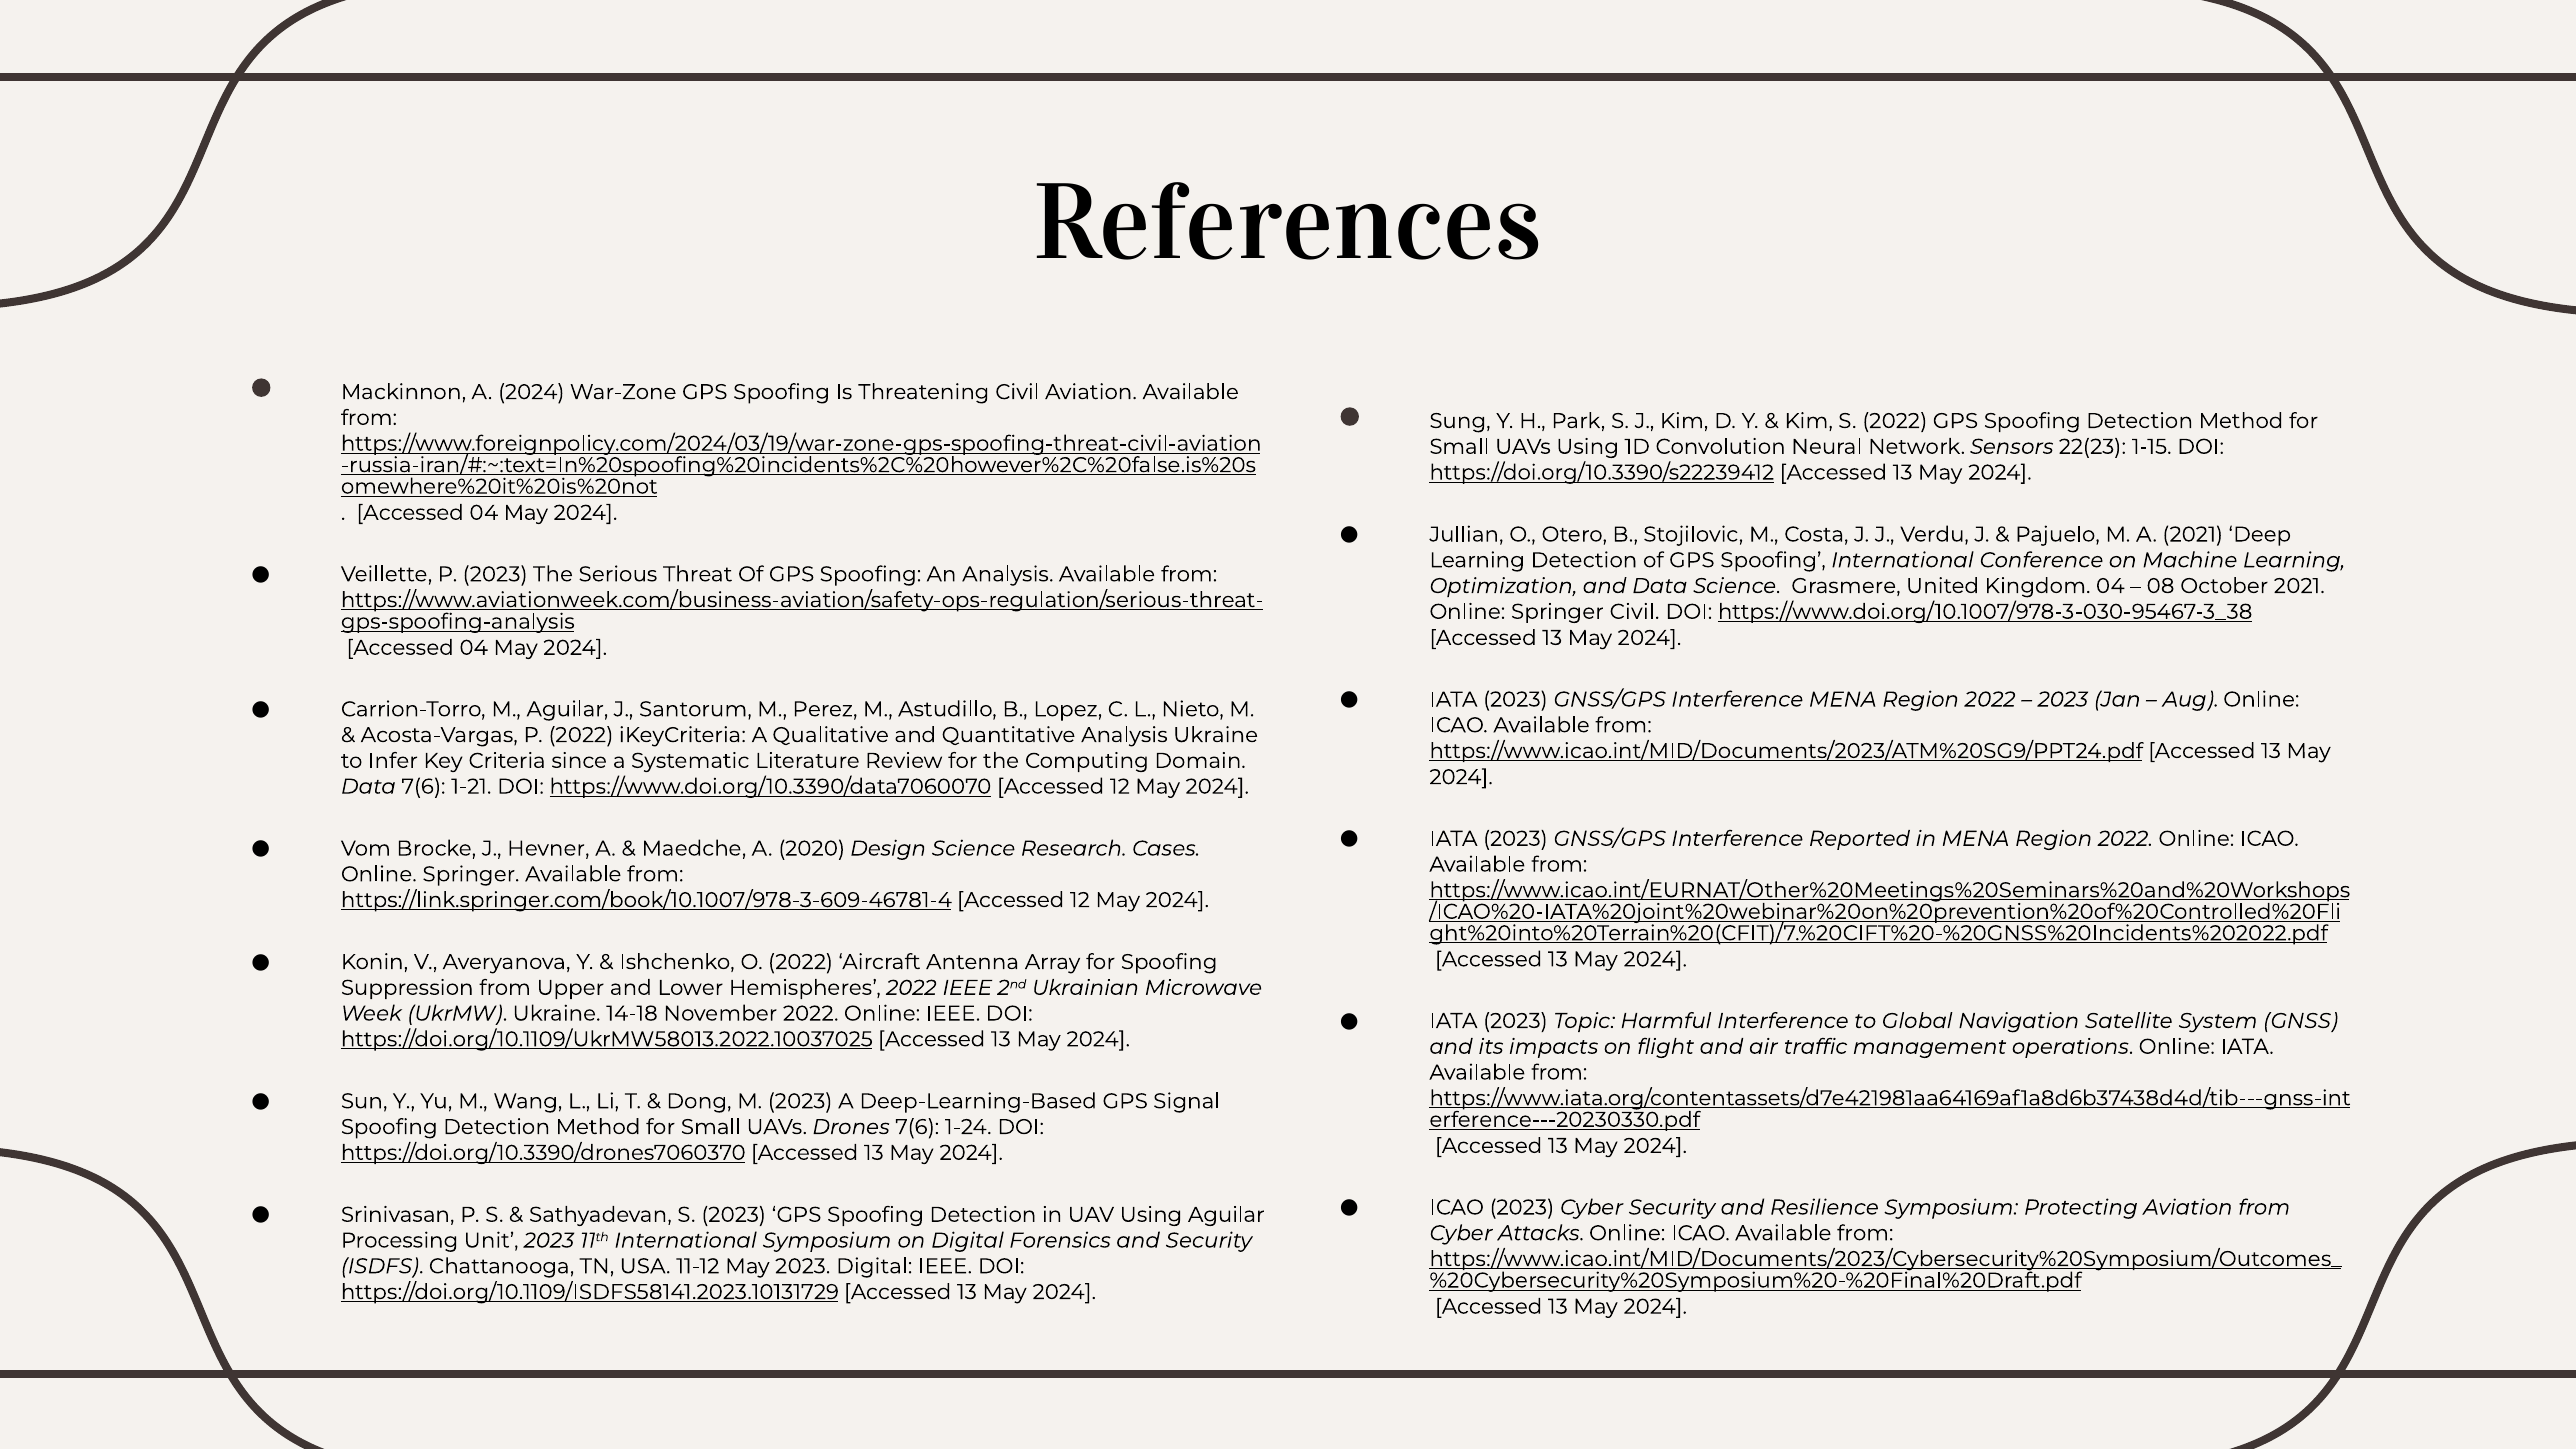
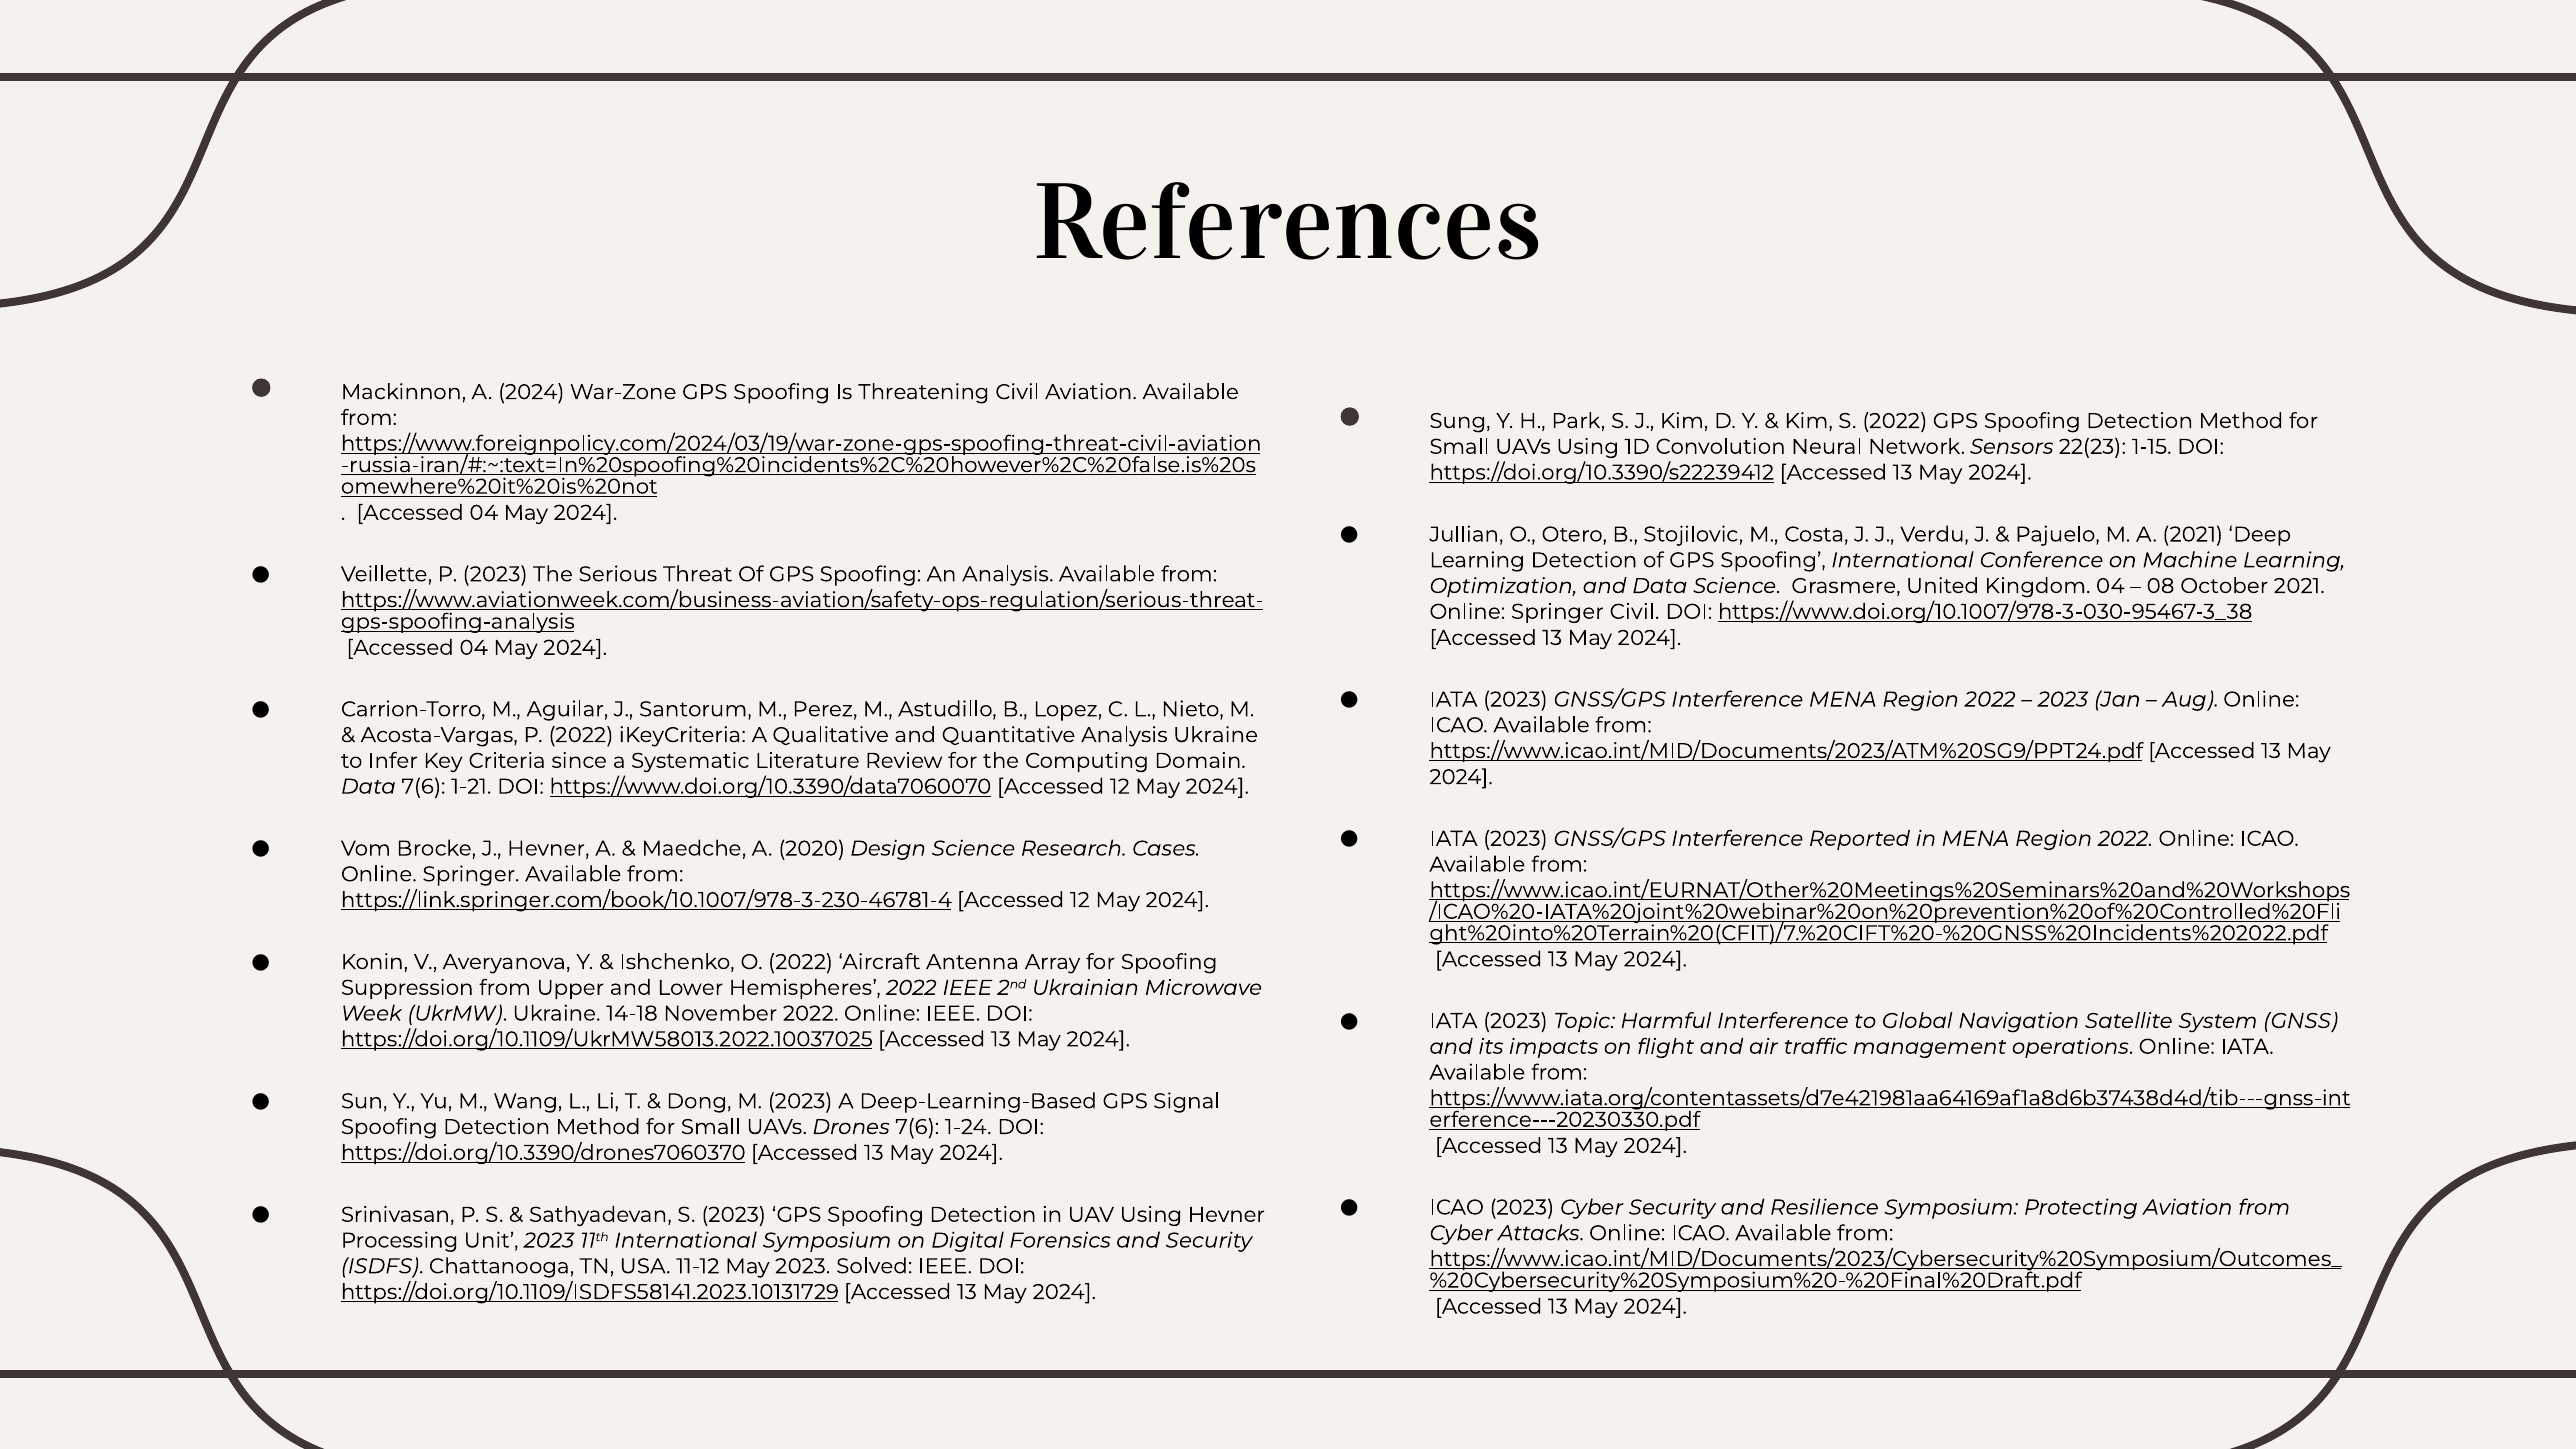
https://link.springer.com/book/10.1007/978-3-609-46781-4: https://link.springer.com/book/10.1007/978-3-609-46781-4 -> https://link.springer.com/book/10.1007/978-3-230-46781-4 (646, 900)
Using Aguilar: Aguilar -> Hevner (1226, 1215)
2023 Digital: Digital -> Solved (874, 1266)
